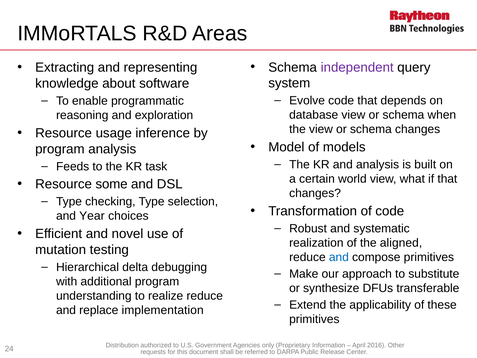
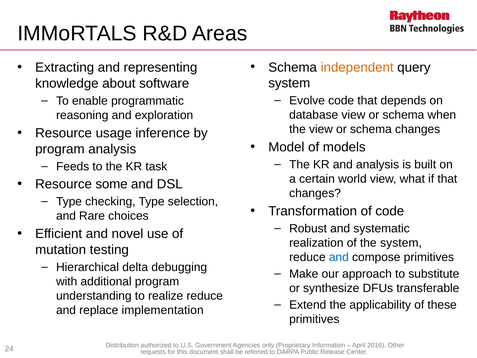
independent colour: purple -> orange (357, 67)
Year: Year -> Rare (92, 216)
the aligned: aligned -> system (401, 243)
